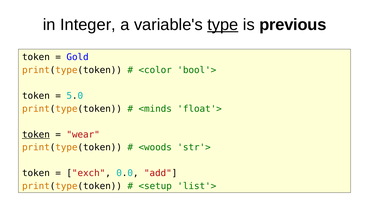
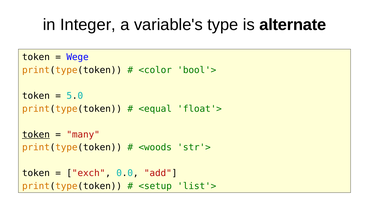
type underline: present -> none (223, 25)
previous: previous -> alternate (293, 25)
Gold: Gold -> Wege (78, 57)
<minds: <minds -> <equal (155, 109)
wear: wear -> many (83, 135)
